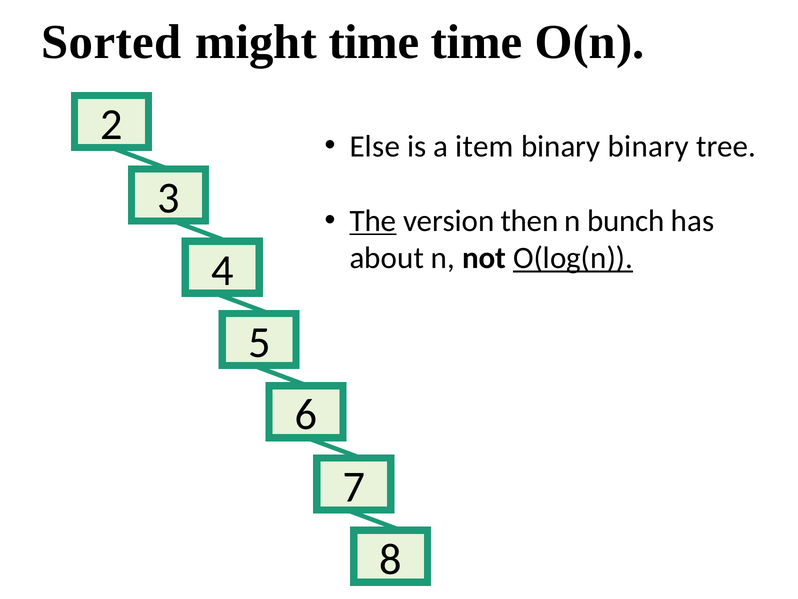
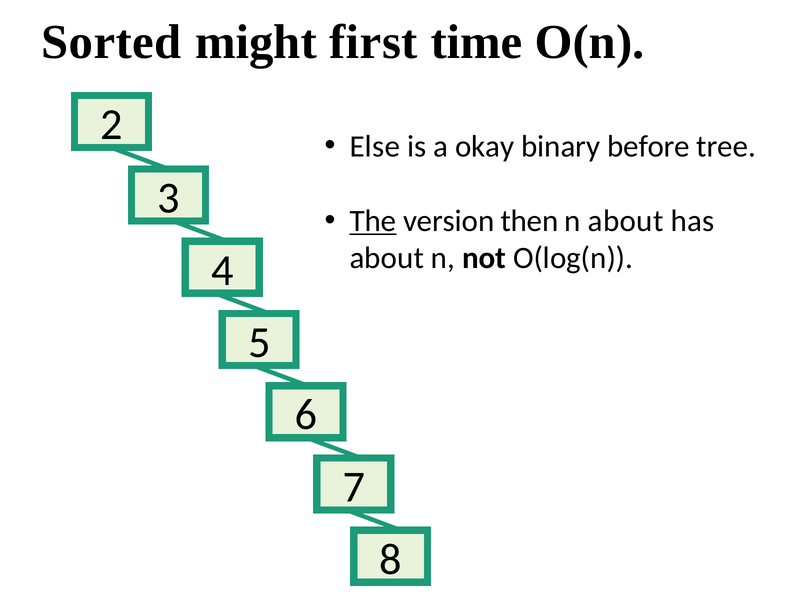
might time: time -> first (373, 42)
item: item -> okay (485, 146)
binary binary: binary -> before (649, 146)
n bunch: bunch -> about (626, 221)
O(log(n underline: present -> none (573, 258)
